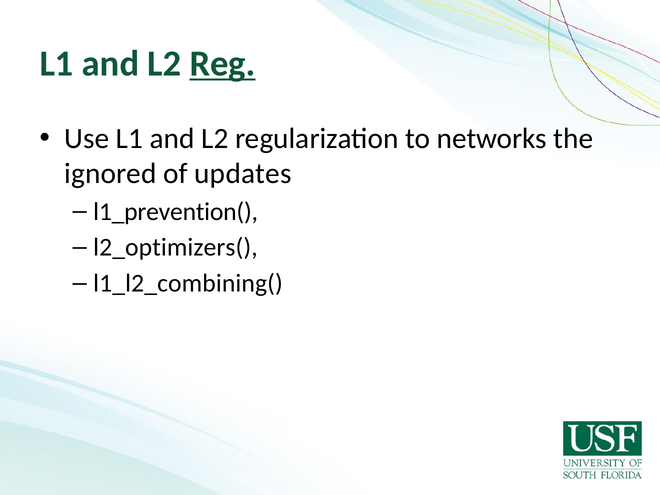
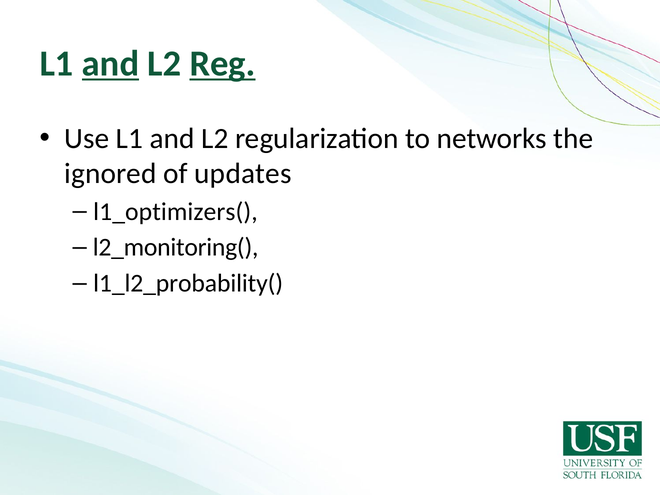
and underline: none -> present (110, 64)
l1_prevention(: l1_prevention( -> l1_optimizers( (175, 212)
l2_optimizers(: l2_optimizers( -> l2_monitoring( (176, 248)
l1_l2_combining(: l1_l2_combining( -> l1_l2_probability( (188, 283)
